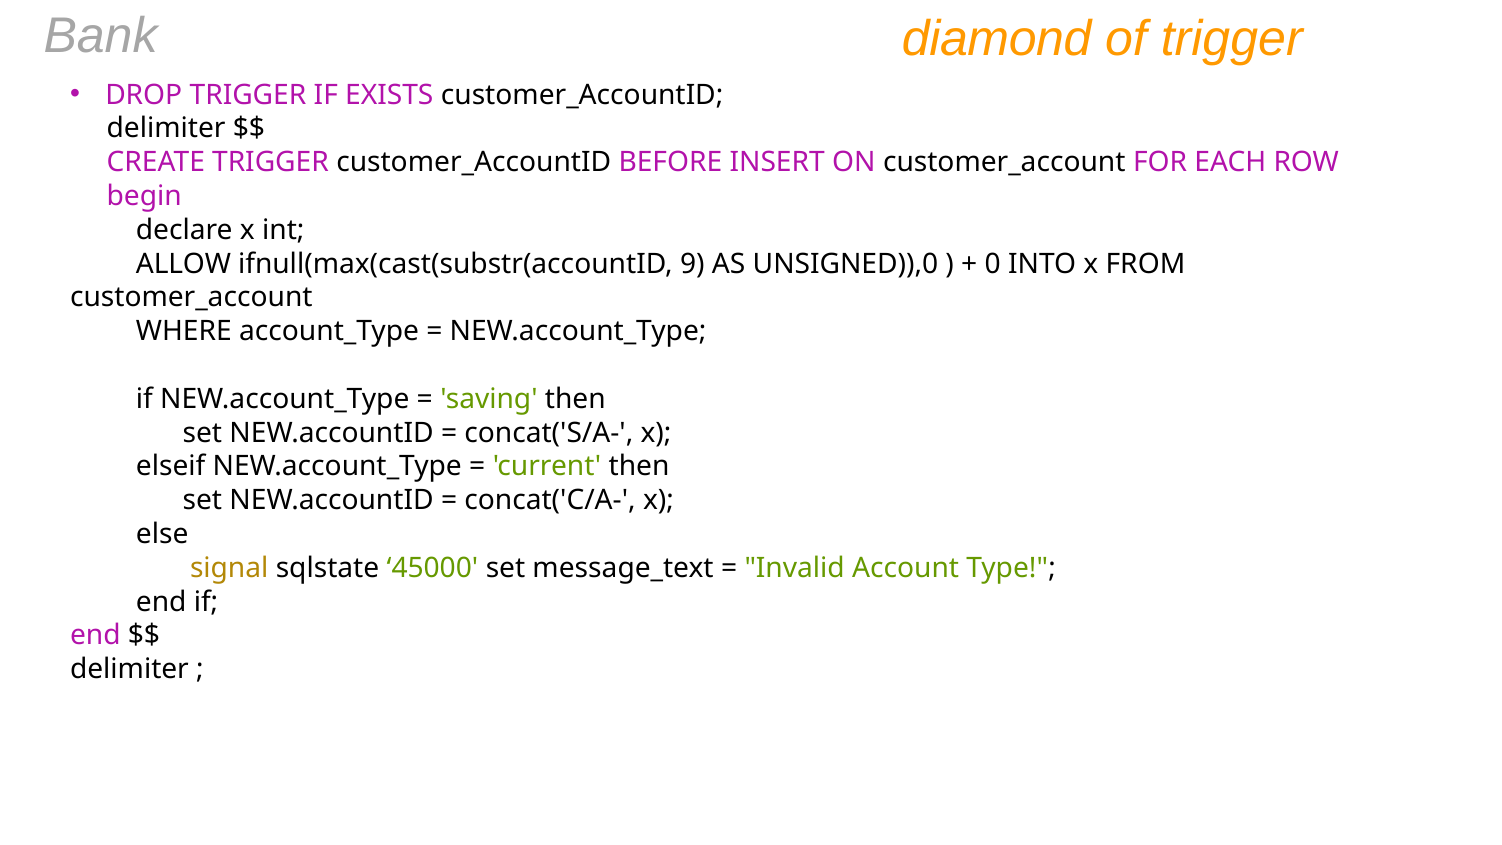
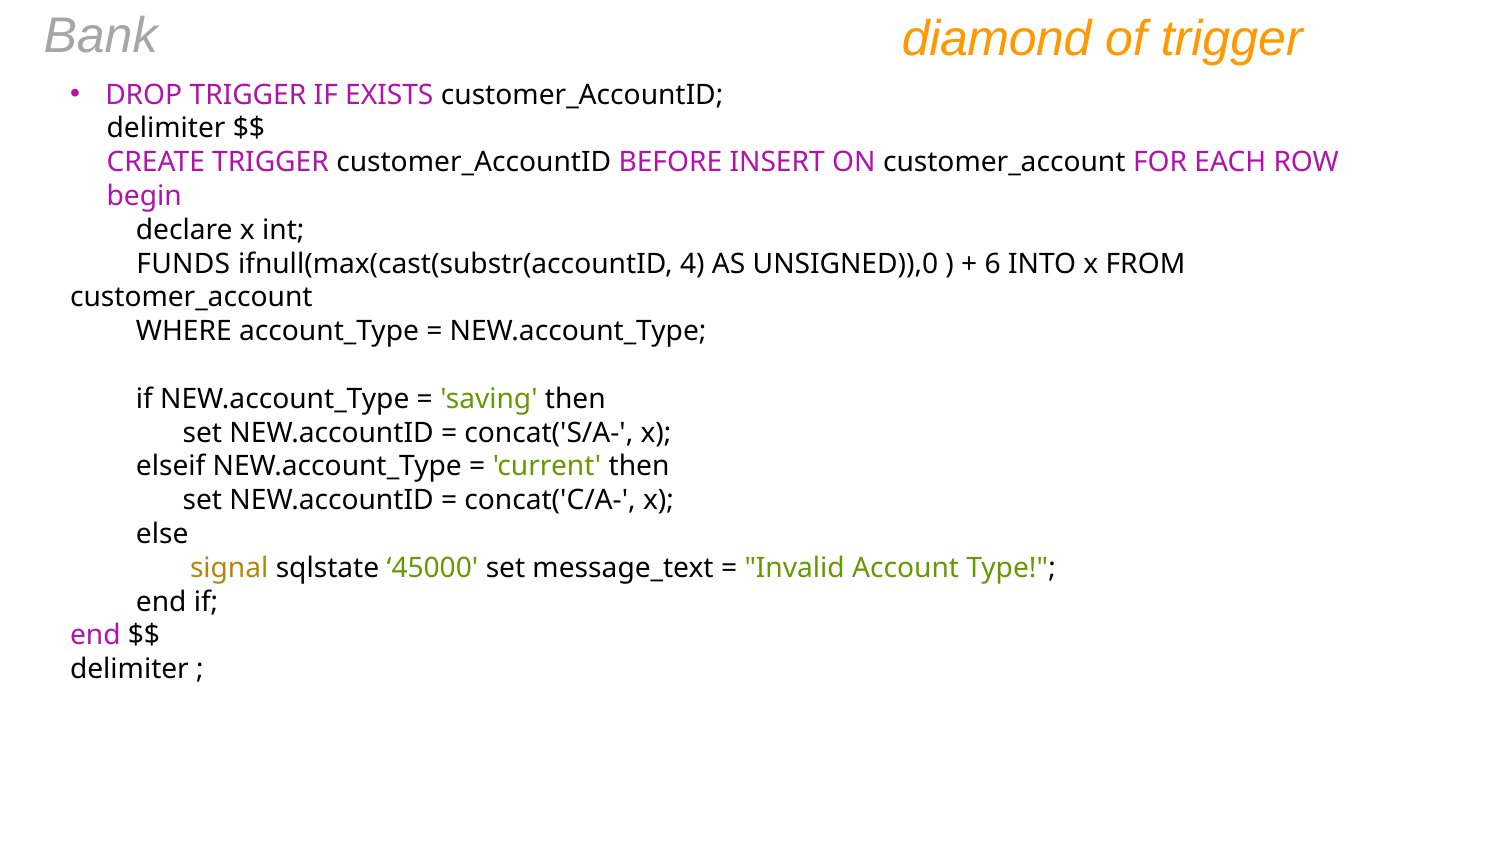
ALLOW: ALLOW -> FUNDS (183, 264)
9: 9 -> 4 (692, 264)
0: 0 -> 6 (993, 264)
